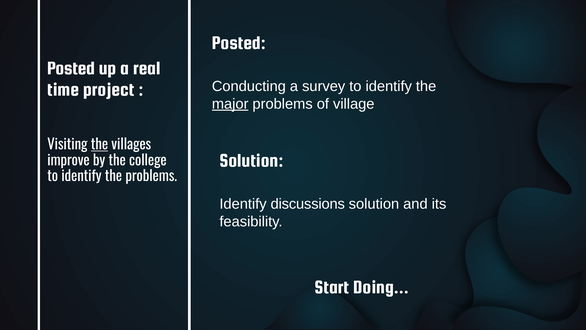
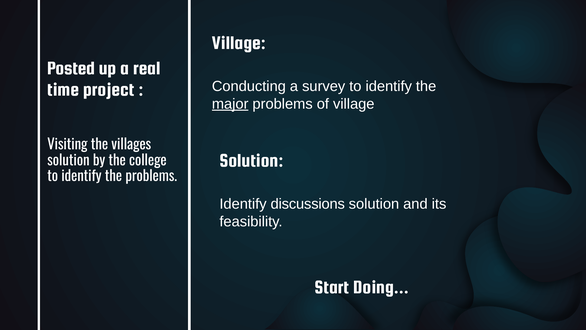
Posted: Posted -> Village (239, 43)
the underline: present -> none (99, 145)
improve: improve -> solution (68, 160)
